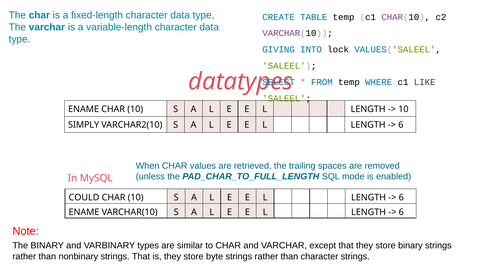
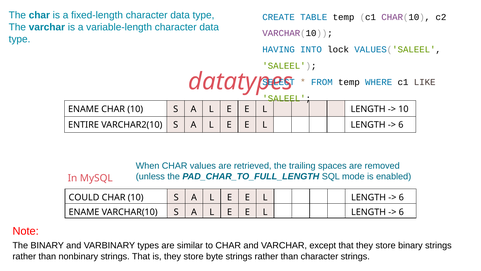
GIVING: GIVING -> HAVING (279, 50)
SIMPLY: SIMPLY -> ENTIRE (84, 125)
